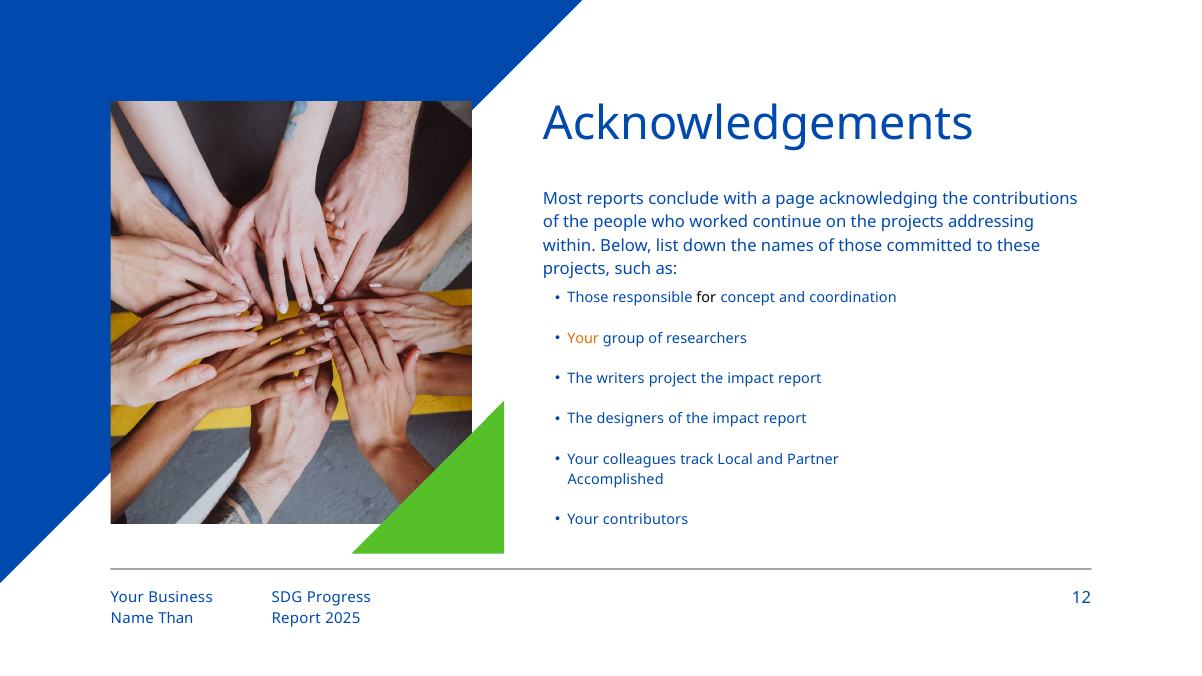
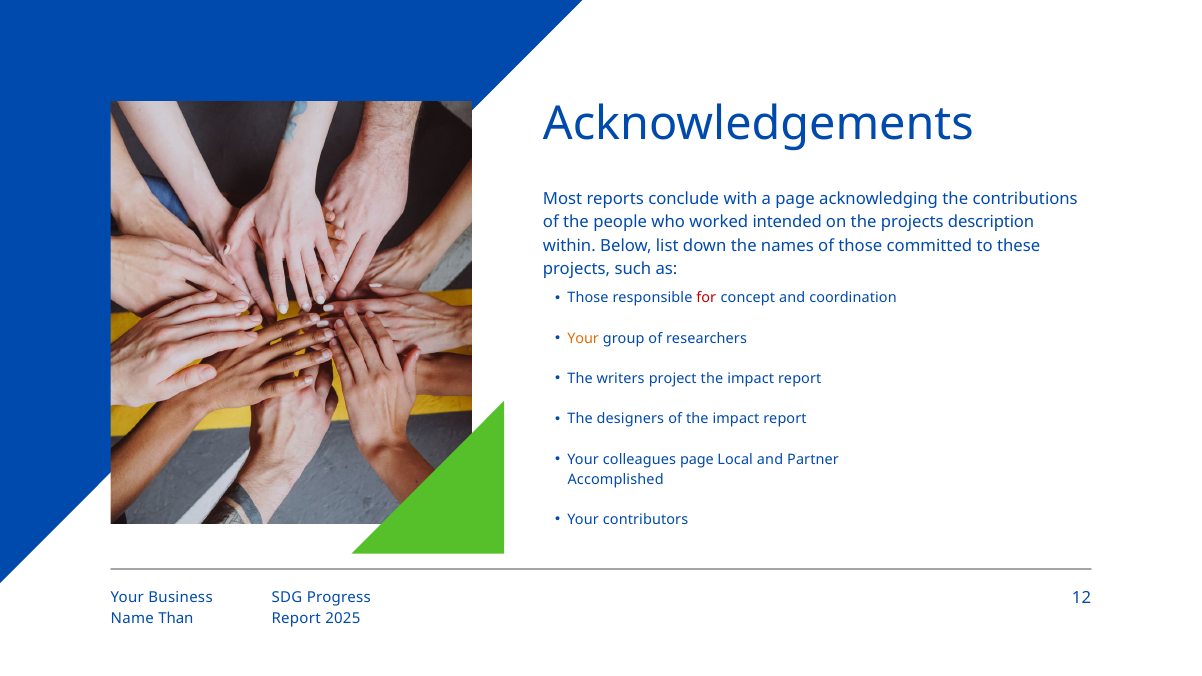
continue: continue -> intended (787, 222)
addressing: addressing -> description (991, 222)
for colour: black -> red (706, 298)
colleagues track: track -> page (697, 460)
